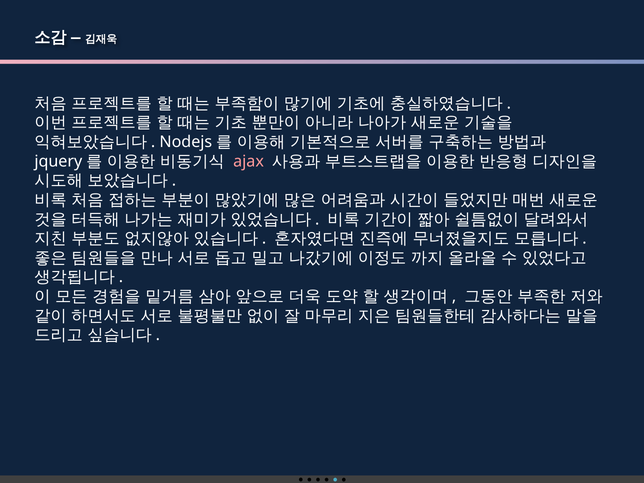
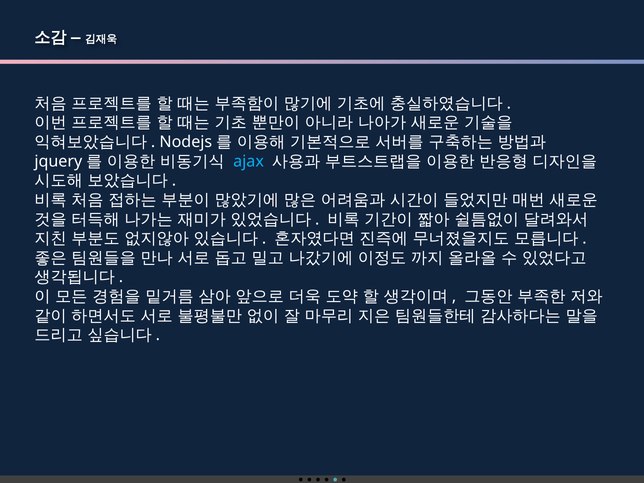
ajax colour: pink -> light blue (249, 161)
